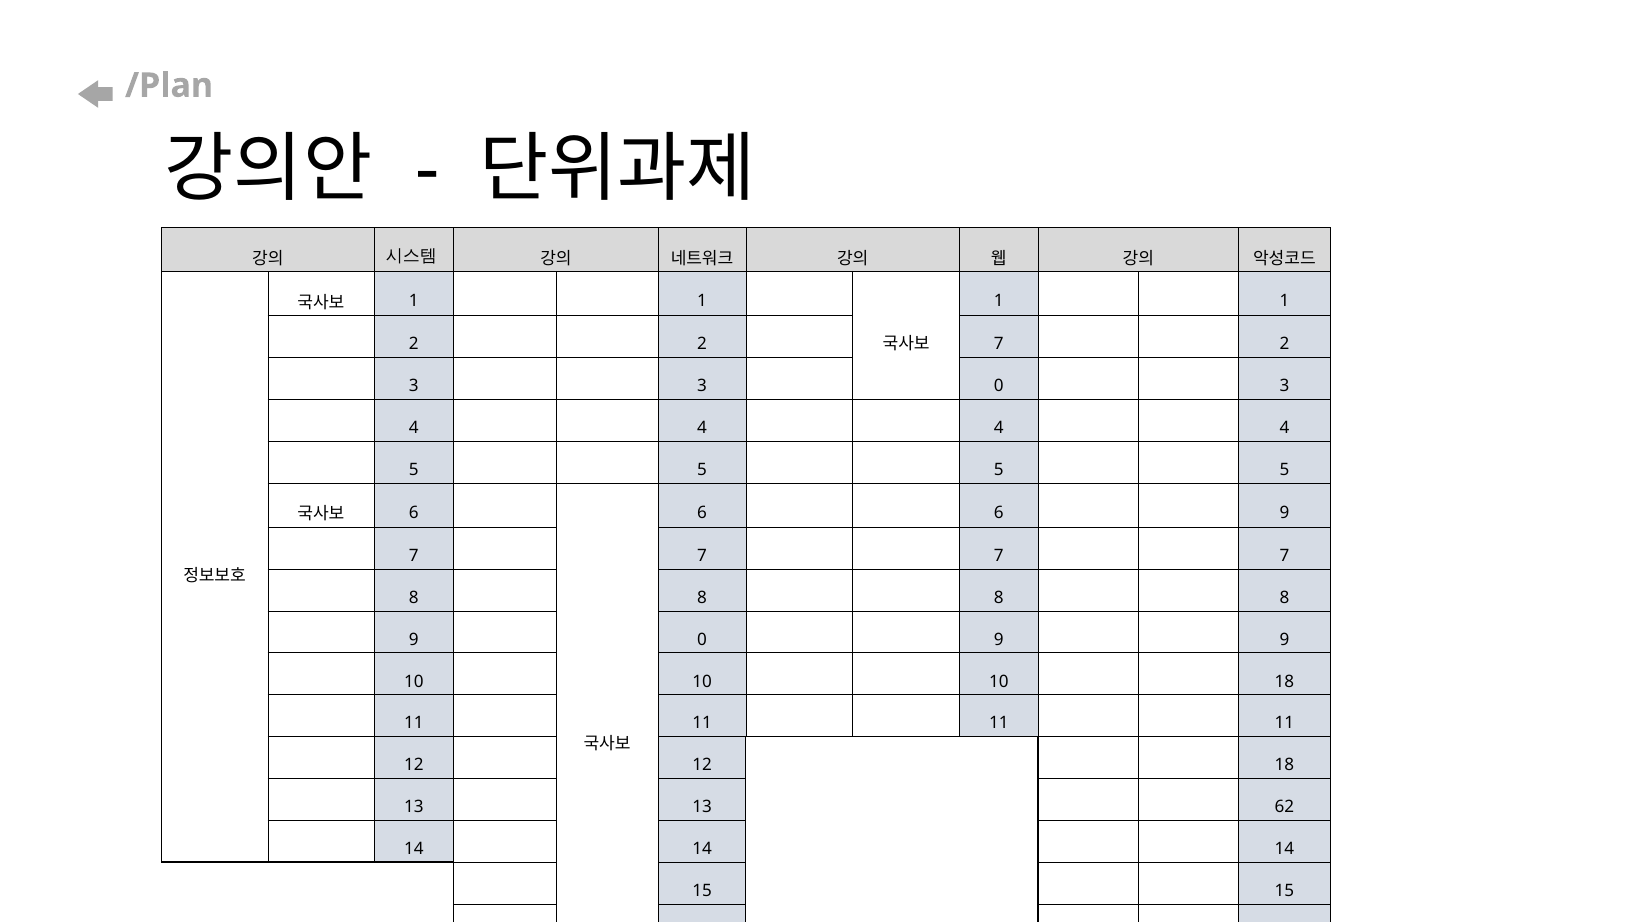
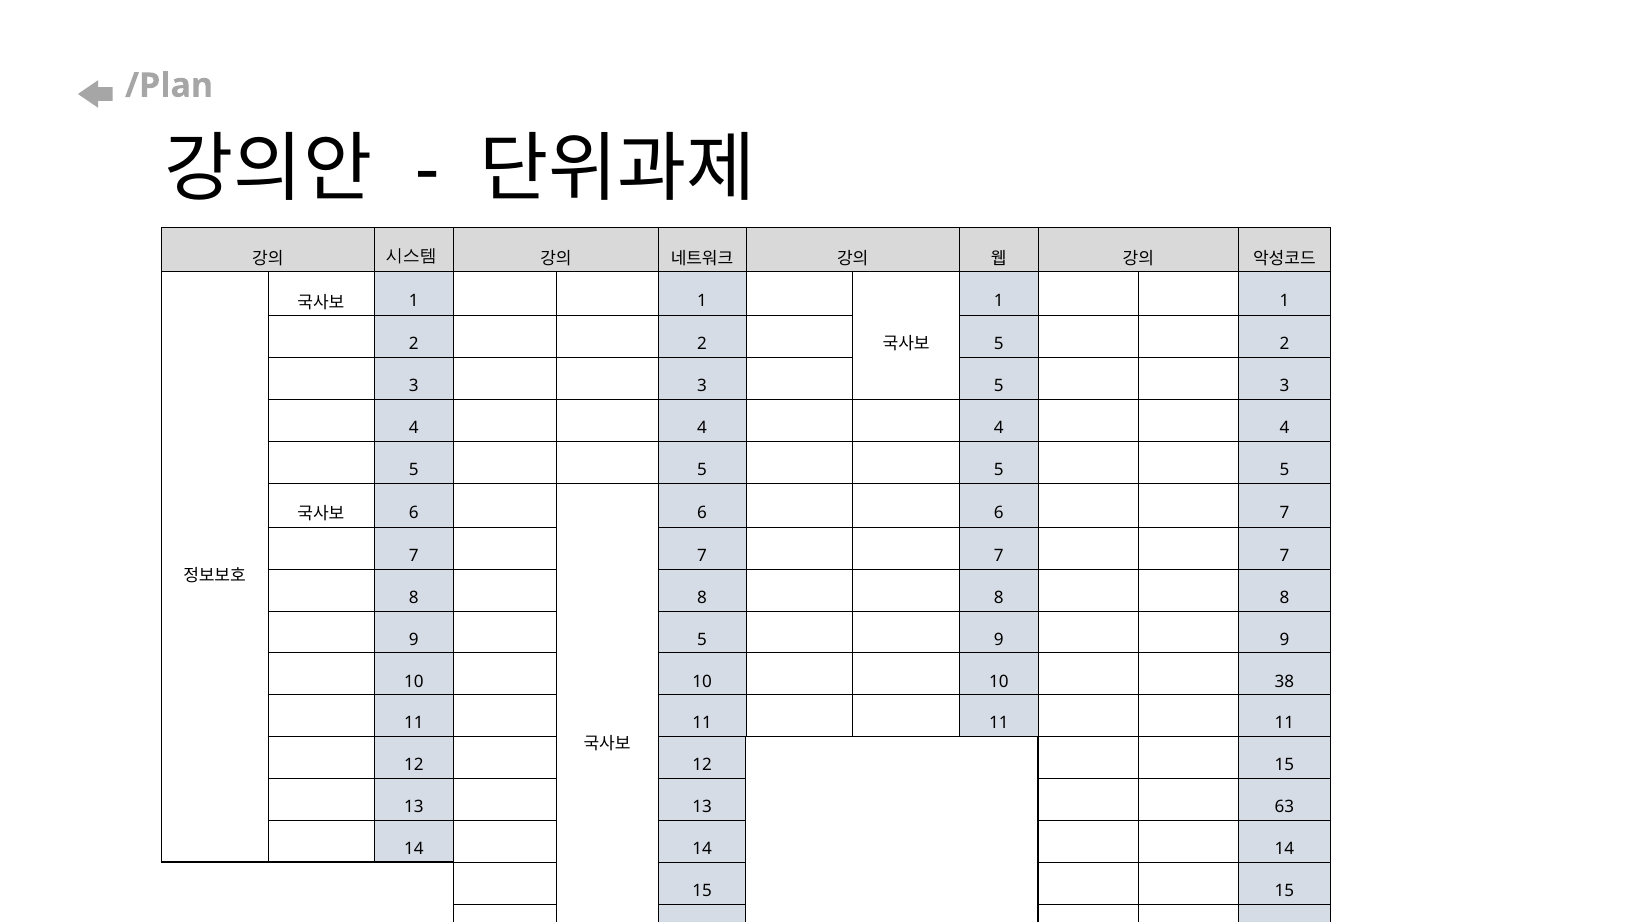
2 7: 7 -> 5 (999, 344)
3 0: 0 -> 5 (999, 386)
6 9: 9 -> 7 (1284, 513)
9 0: 0 -> 5 (702, 640)
10 18: 18 -> 38 (1284, 681)
12 18: 18 -> 15 (1284, 765)
62: 62 -> 63 (1284, 807)
